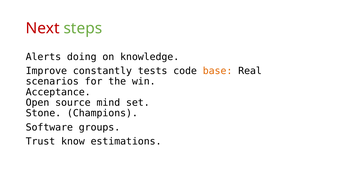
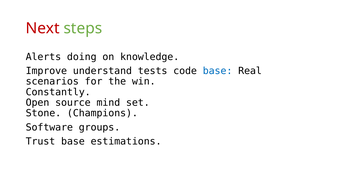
constantly: constantly -> understand (102, 71)
base colour: orange -> blue (218, 71)
Acceptance: Acceptance -> Constantly (58, 92)
Trust know: know -> base (73, 142)
